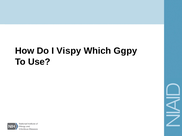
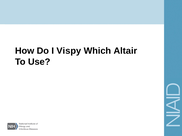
Ggpy: Ggpy -> Altair (125, 51)
